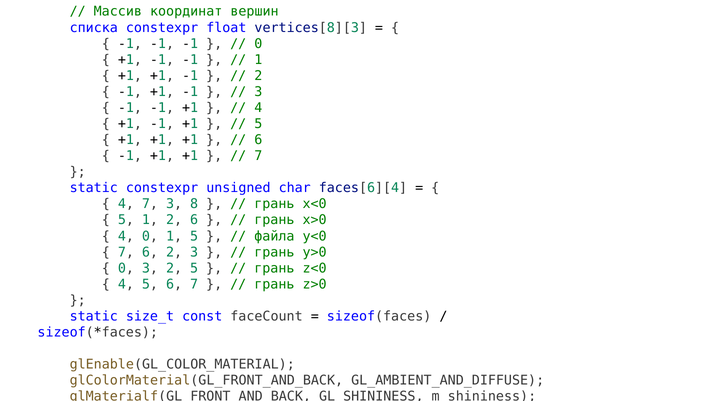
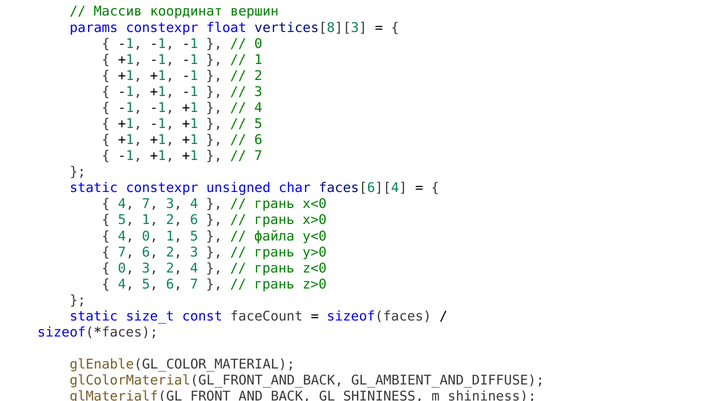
списка: списка -> params (94, 28)
3 8: 8 -> 4 (194, 204)
2 5: 5 -> 4 (194, 268)
